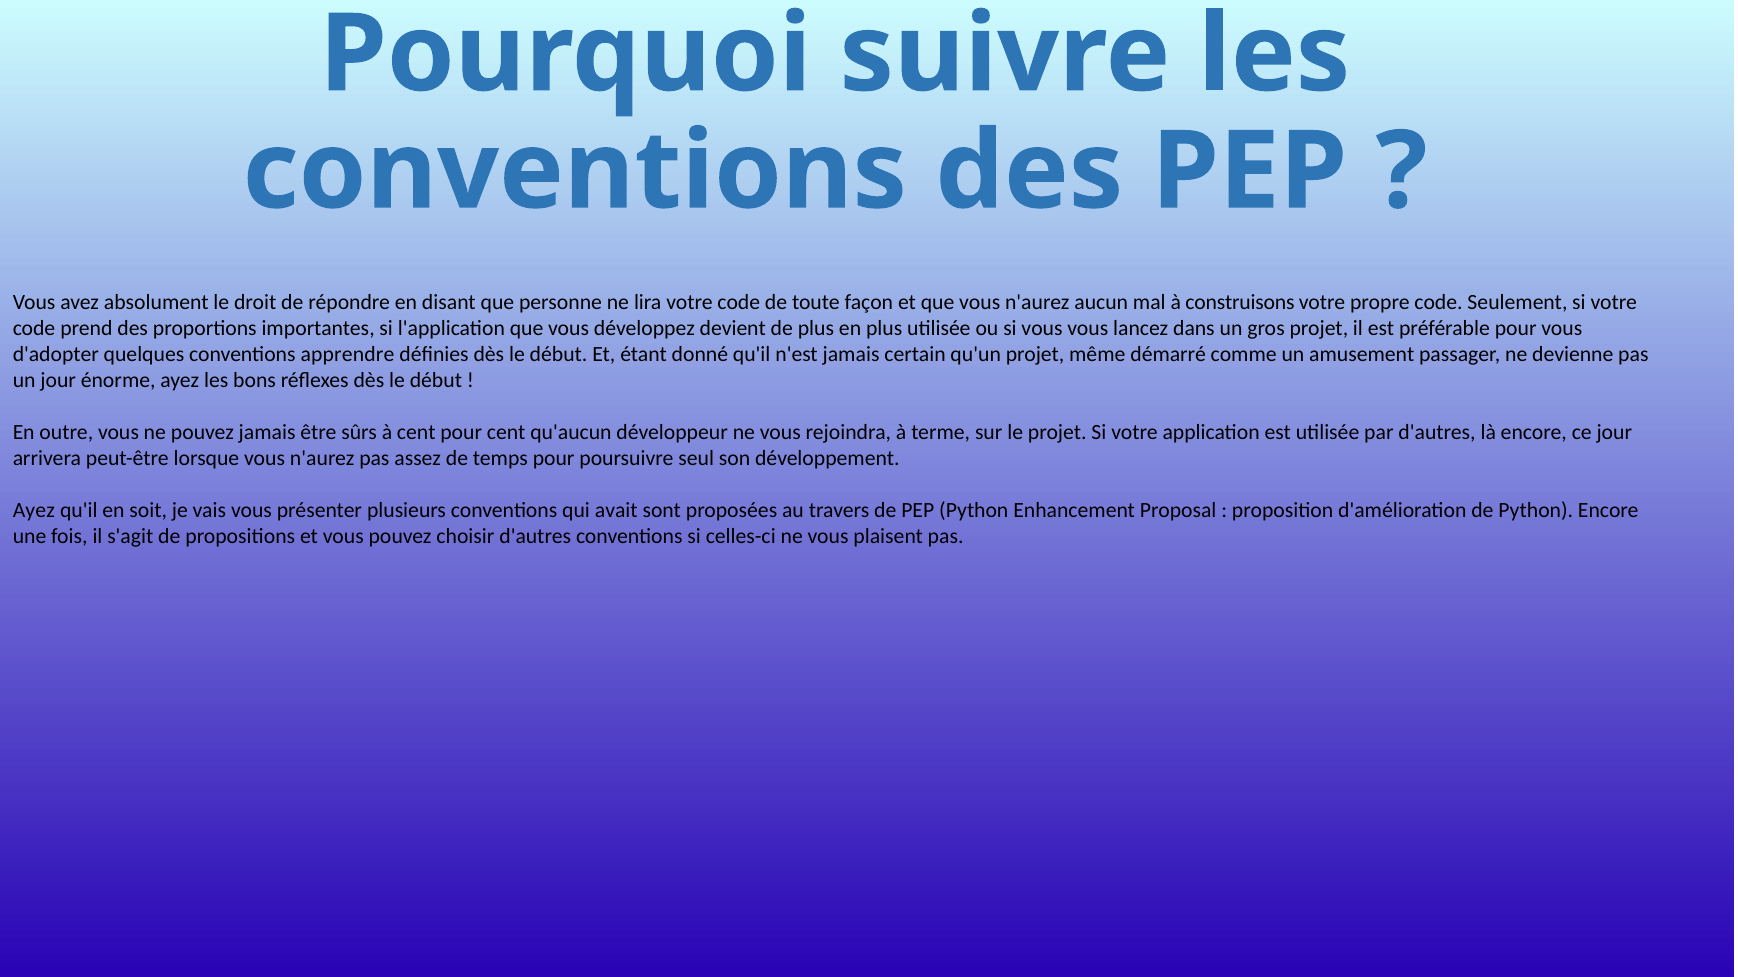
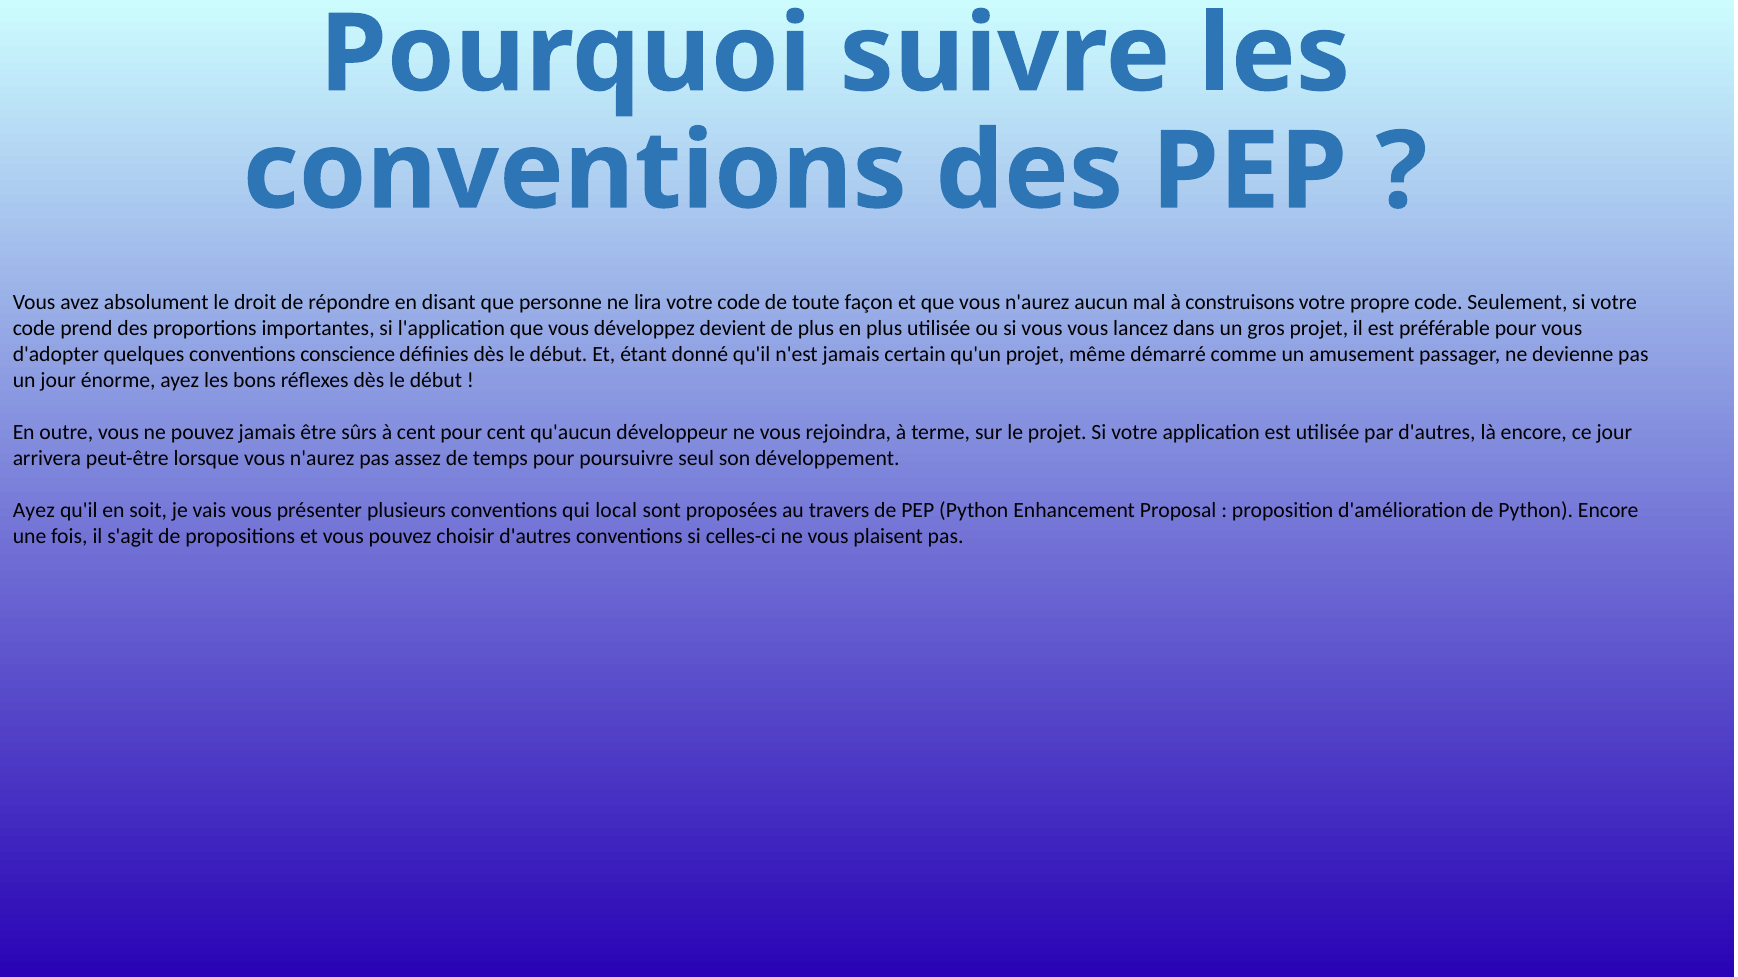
apprendre: apprendre -> conscience (348, 355)
avait: avait -> local (616, 511)
